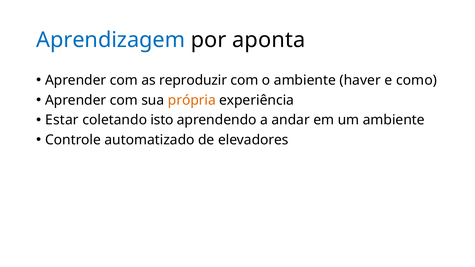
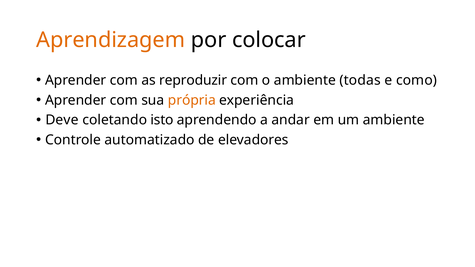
Aprendizagem colour: blue -> orange (111, 40)
aponta: aponta -> colocar (269, 40)
haver: haver -> todas (360, 80)
Estar: Estar -> Deve (62, 120)
